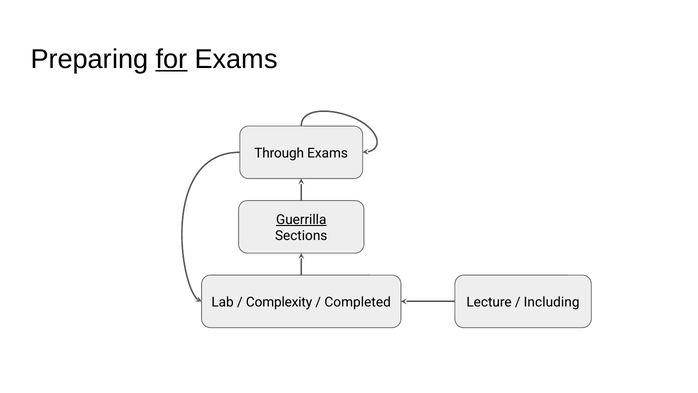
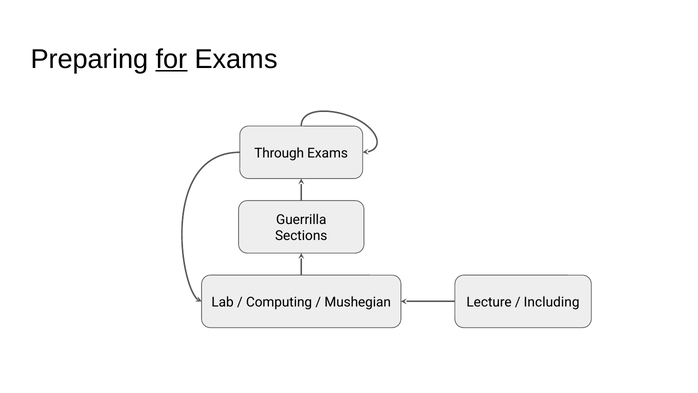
Guerrilla underline: present -> none (301, 219)
Complexity: Complexity -> Computing (279, 302)
Completed: Completed -> Mushegian (358, 302)
